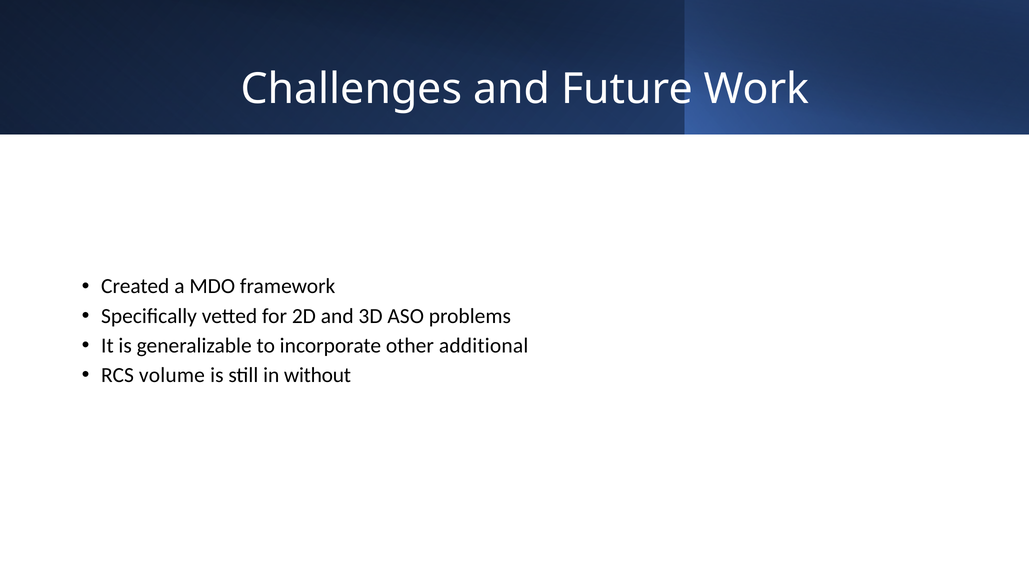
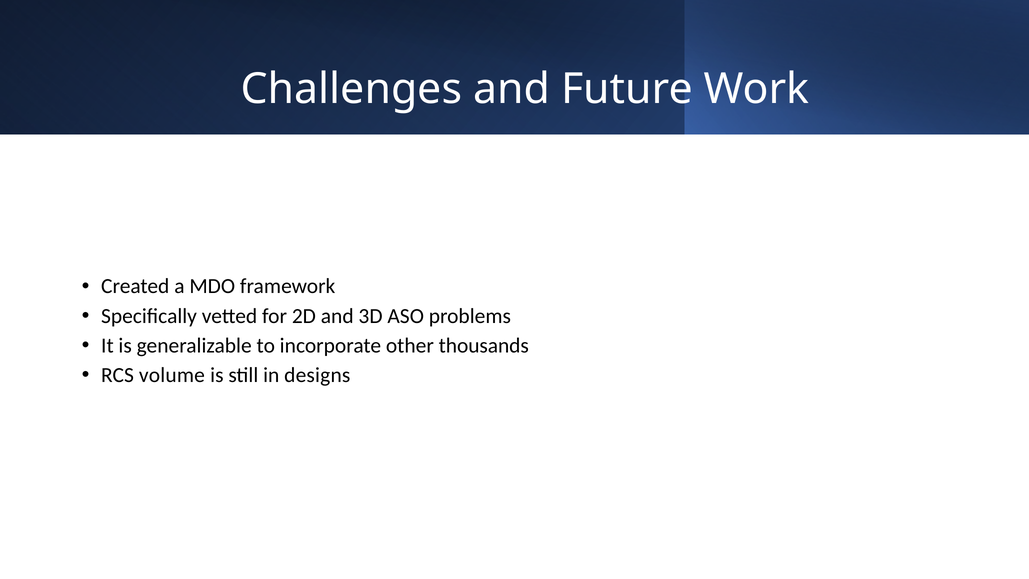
additional: additional -> thousands (484, 345)
without: without -> designs (317, 375)
